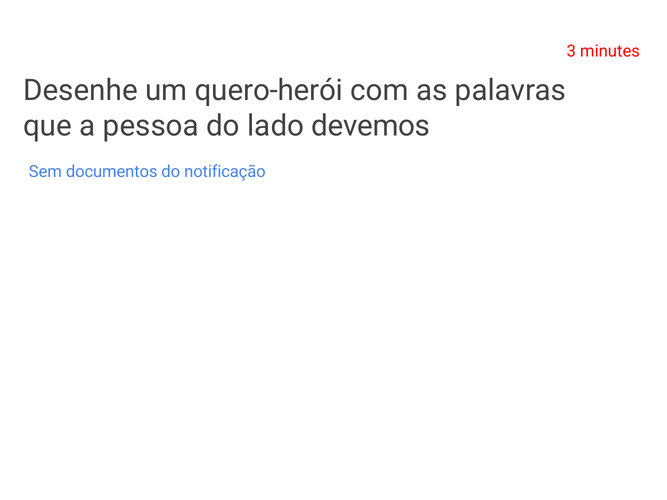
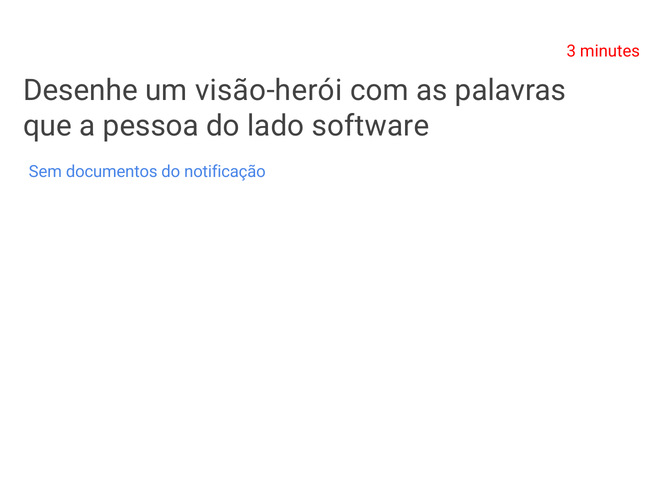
quero-herói: quero-herói -> visão-herói (269, 91)
devemos: devemos -> software (370, 126)
